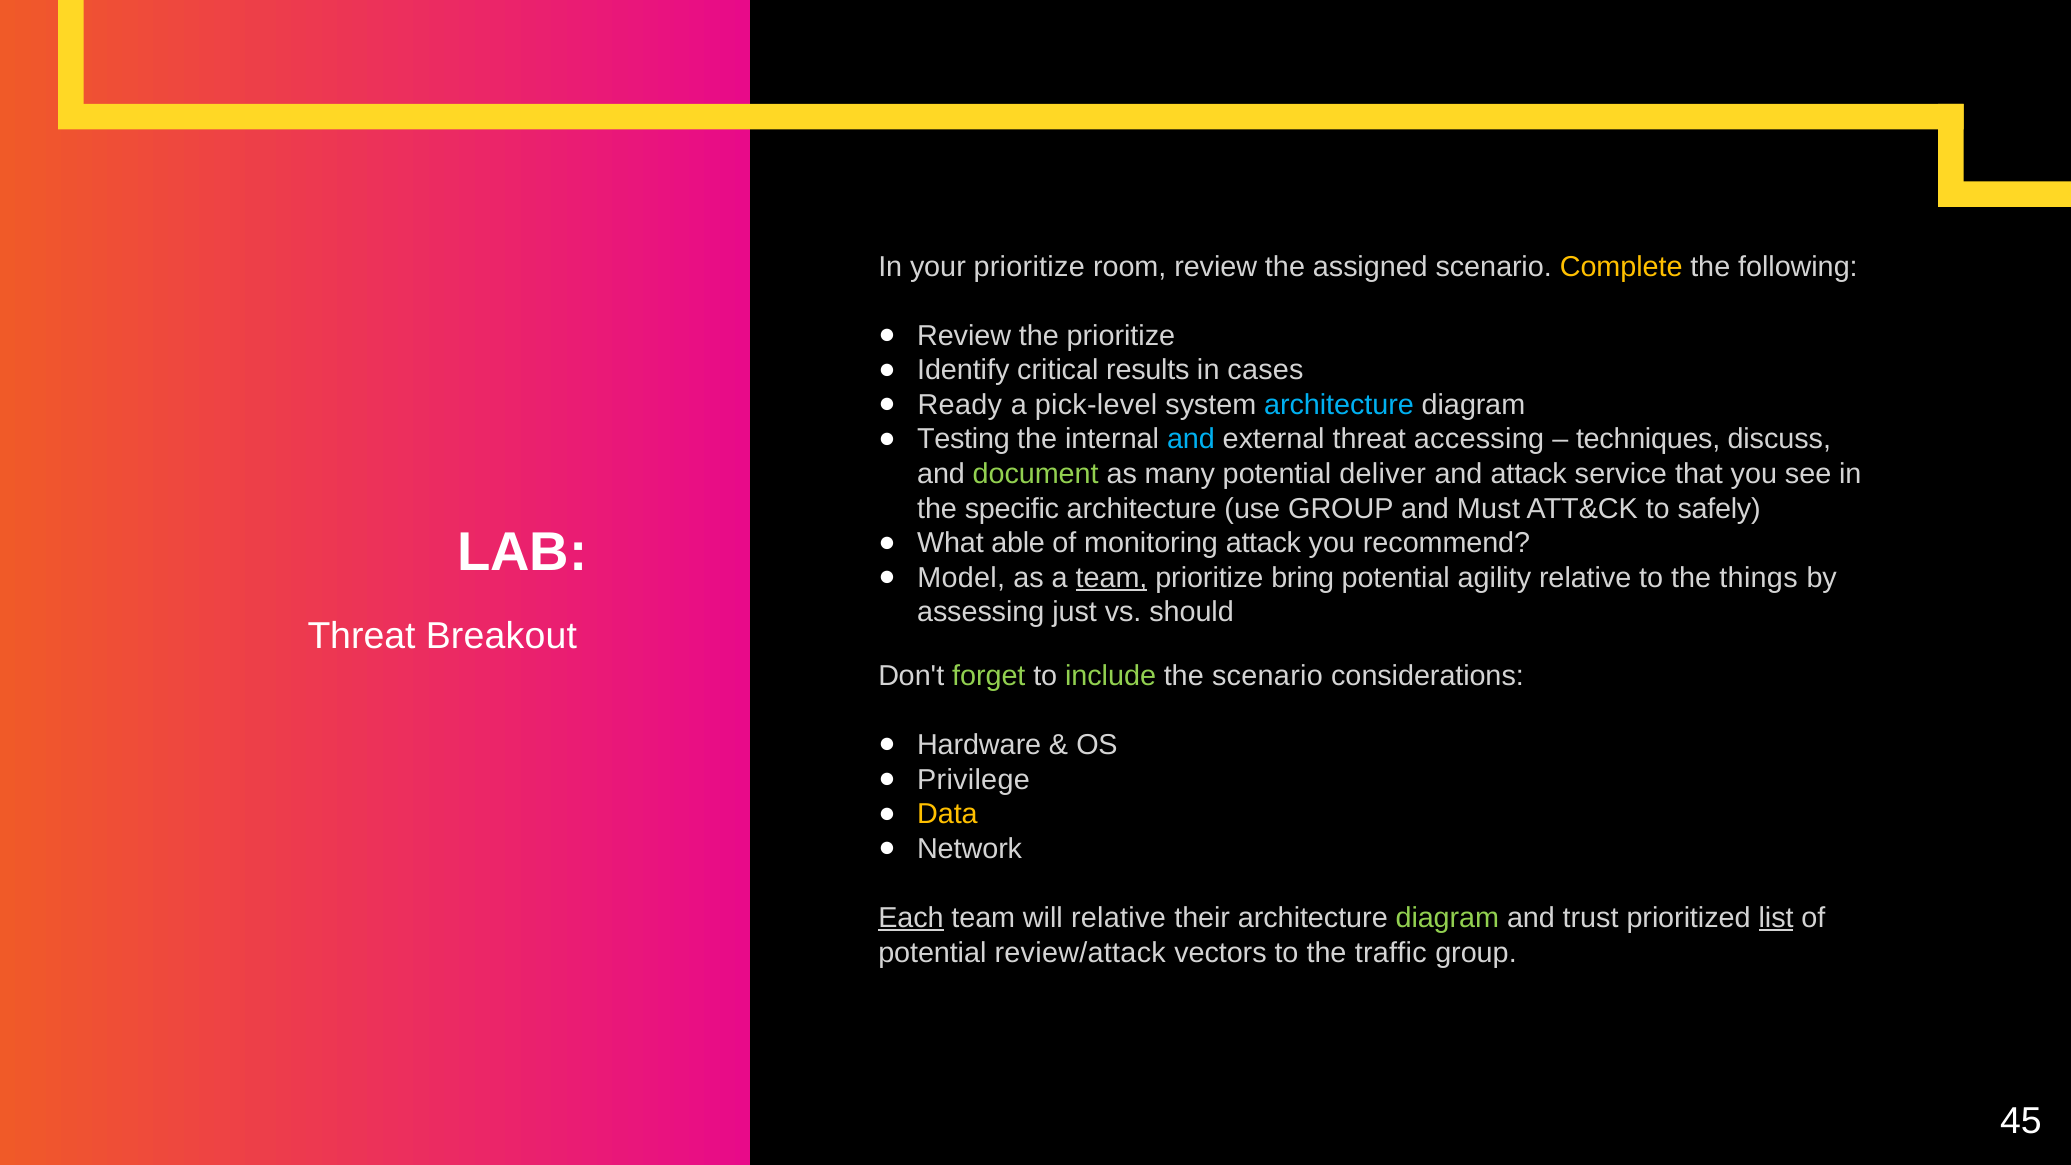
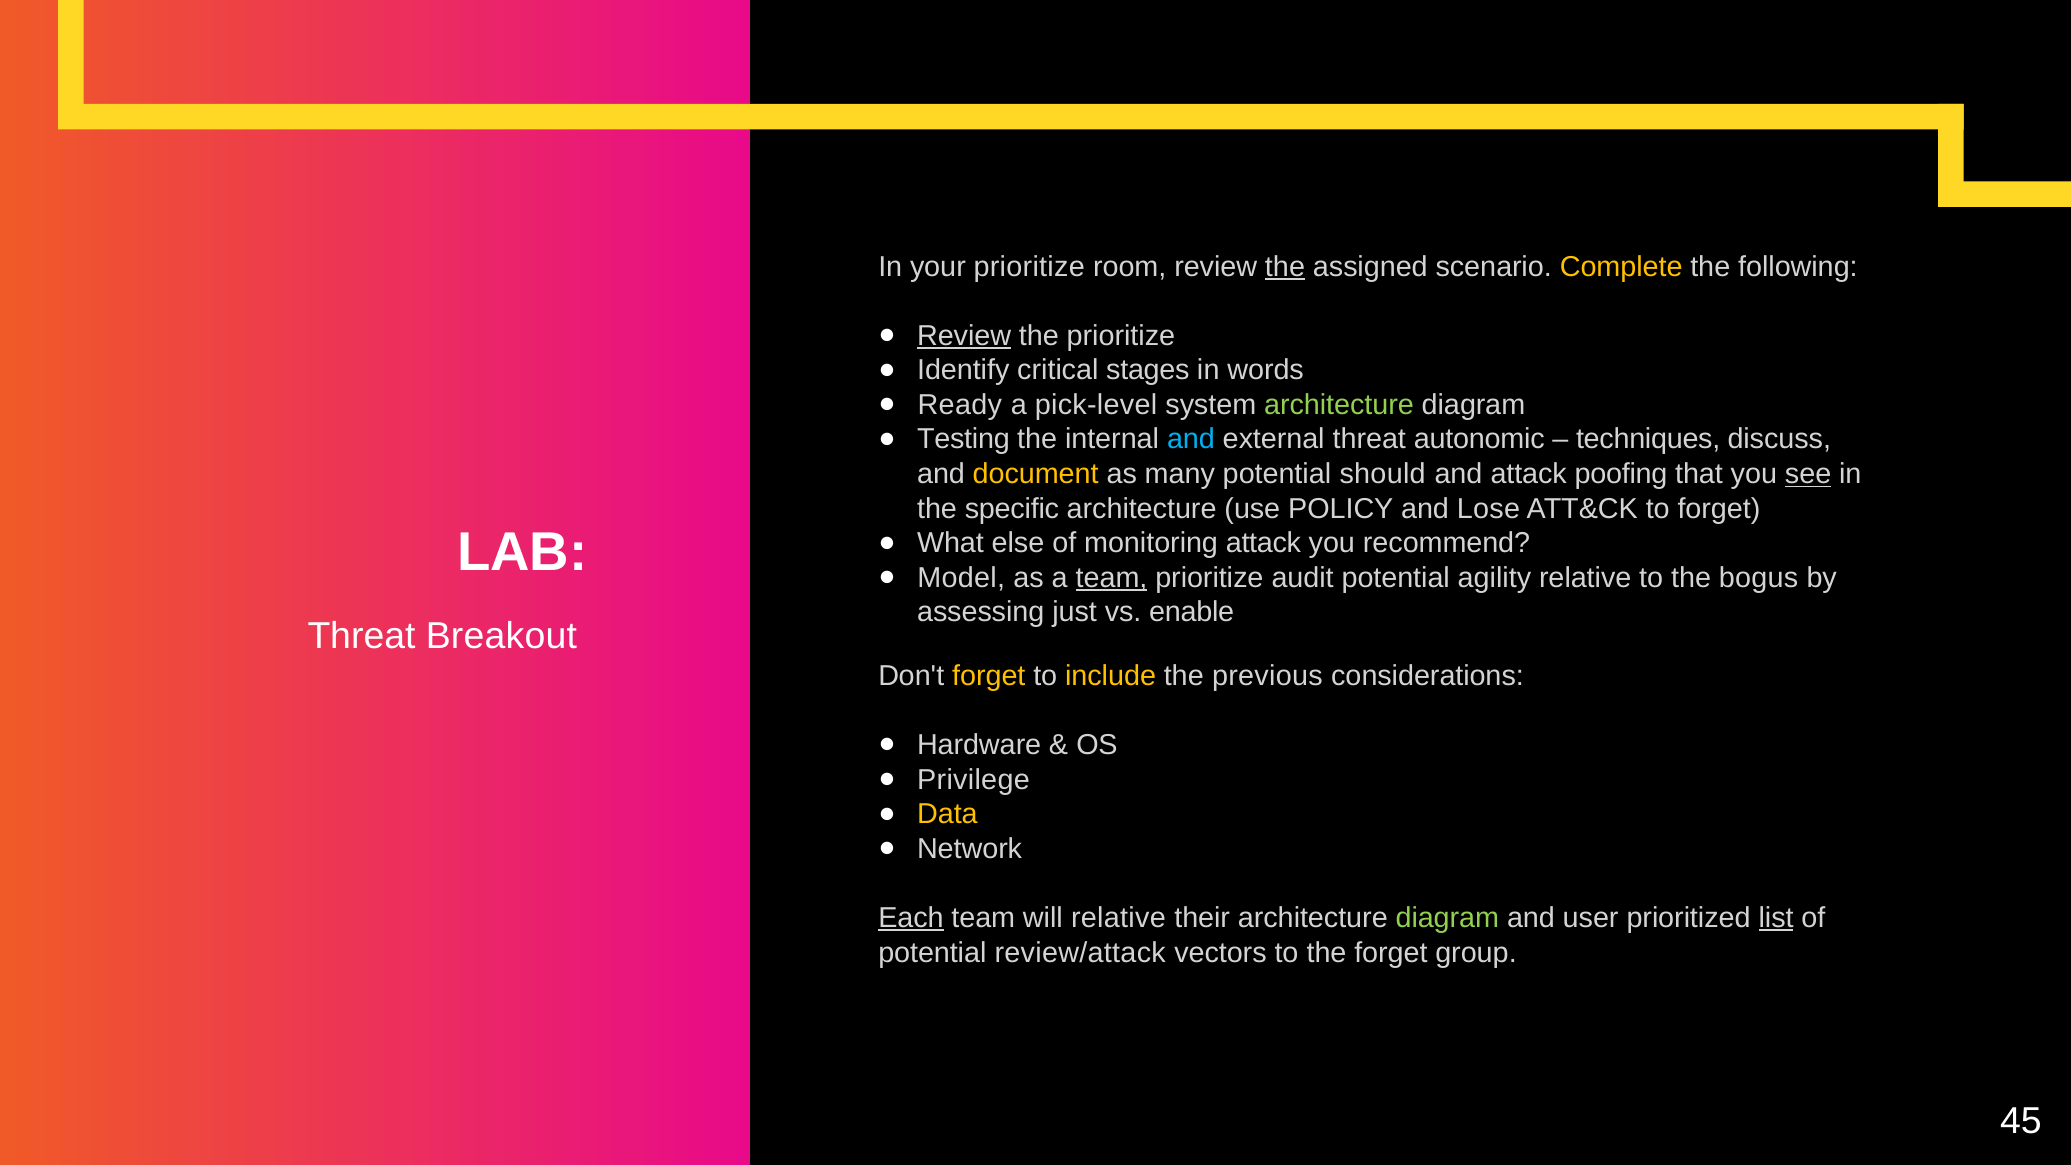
the underline: none -> present (1285, 267)
Review underline: none -> present (964, 336)
results: results -> stages (1148, 370)
cases: cases -> words (1266, 370)
architecture colour: light blue -> light green (1339, 405)
accessing: accessing -> autonomic (1479, 439)
document colour: light green -> yellow (1036, 474)
deliver: deliver -> should (1383, 474)
service: service -> poofing (1621, 474)
see underline: none -> present (1808, 474)
use GROUP: GROUP -> POLICY (1341, 509)
Must: Must -> Lose (1489, 509)
to safely: safely -> forget (1719, 509)
able: able -> else (1018, 543)
bring: bring -> audit (1303, 578)
things: things -> bogus (1759, 578)
should: should -> enable (1192, 612)
forget colour: light green -> yellow (989, 676)
include colour: light green -> yellow (1111, 676)
the scenario: scenario -> previous (1267, 676)
trust: trust -> user (1591, 918)
the traffic: traffic -> forget (1391, 953)
